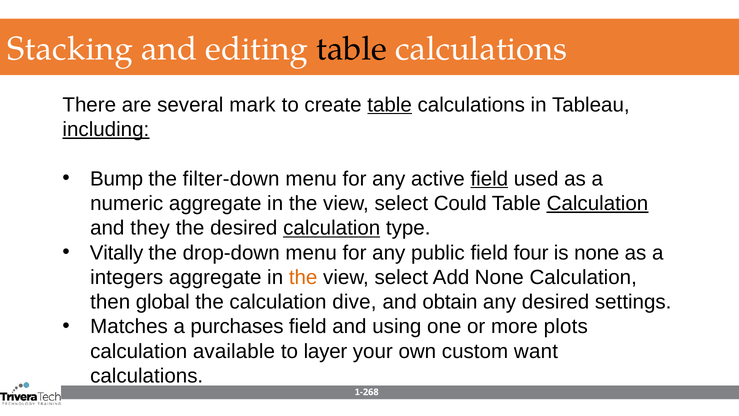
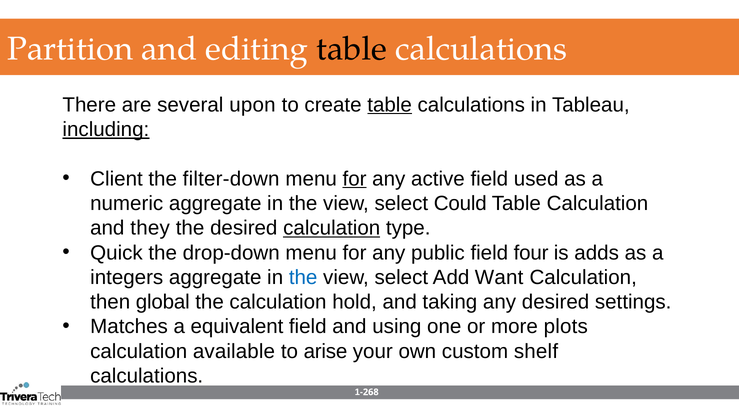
Stacking: Stacking -> Partition (70, 49)
mark: mark -> upon (252, 105)
Bump: Bump -> Client (116, 179)
for underline: none -> present (355, 179)
field underline: present -> none (489, 179)
Calculation underline: present -> none (597, 203)
Vitally: Vitally -> Quick (116, 253)
is none: none -> adds (597, 253)
the colour: orange -> blue (303, 277)
Add None: None -> Want (499, 277)
dive: dive -> hold (355, 302)
obtain: obtain -> taking (450, 302)
purchases: purchases -> equivalent (237, 326)
layer: layer -> arise (325, 351)
want: want -> shelf (536, 351)
